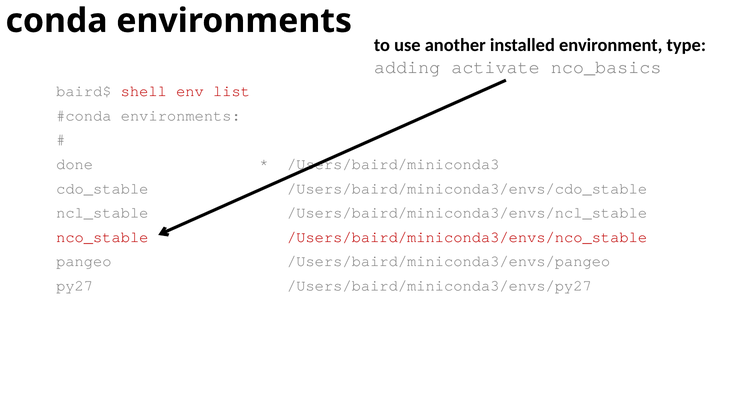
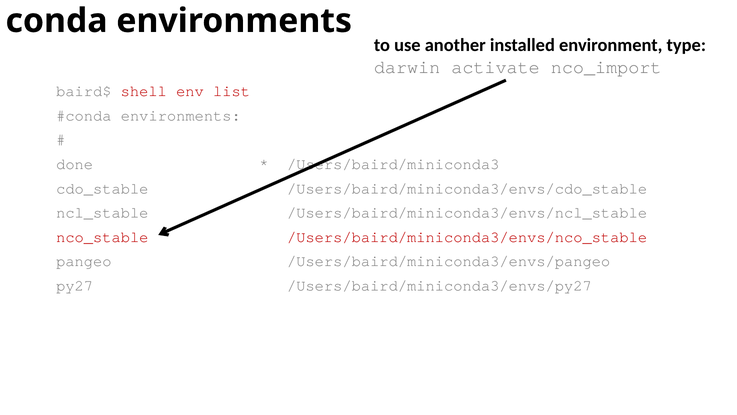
adding: adding -> darwin (407, 67)
nco_basics: nco_basics -> nco_import (606, 67)
